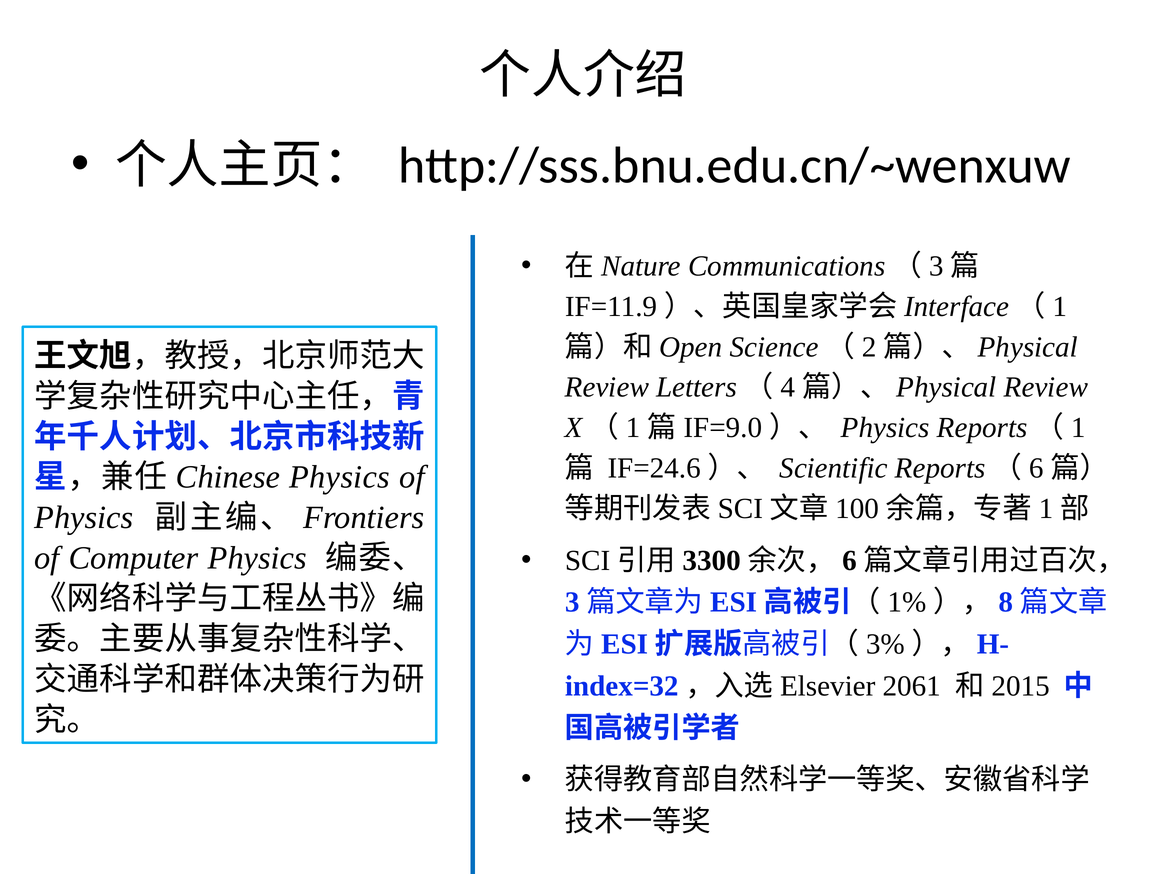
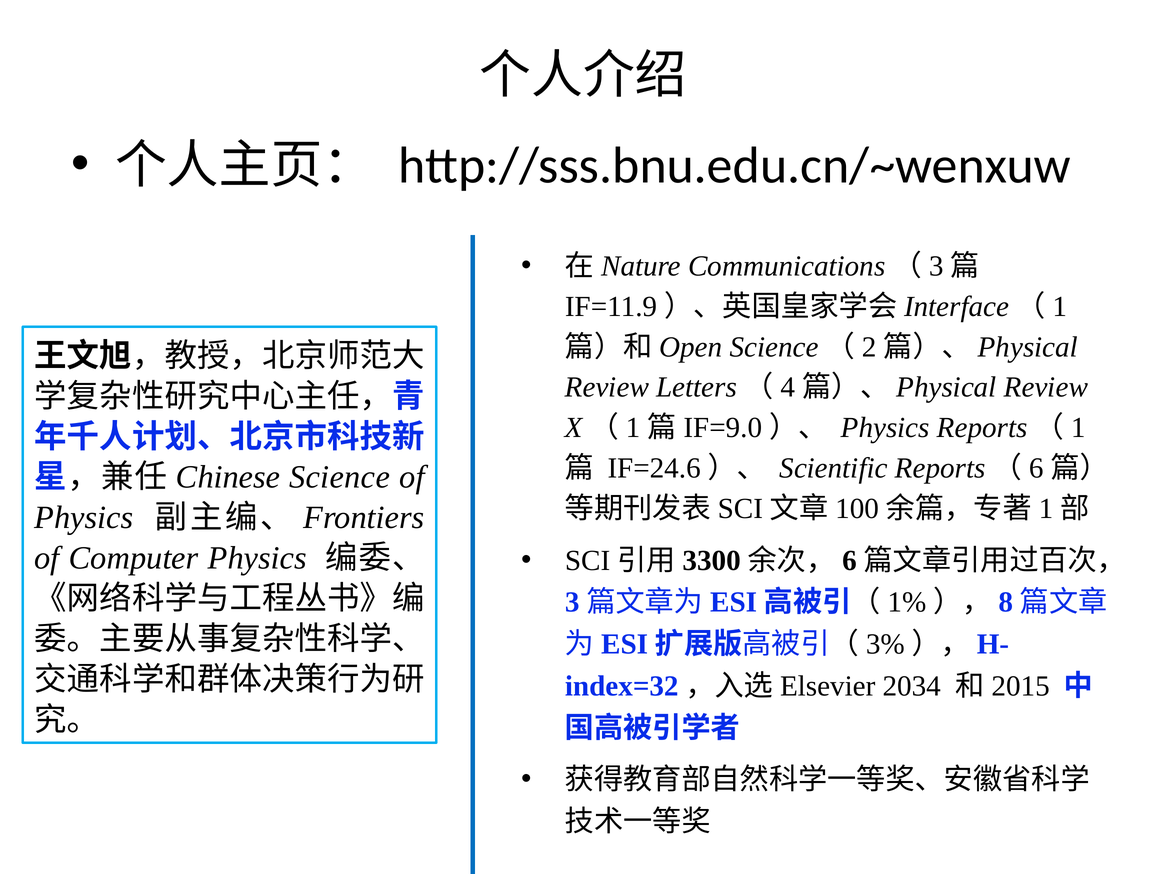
Physics: Physics -> Science (340, 478)
2061: 2061 -> 2034 (912, 687)
